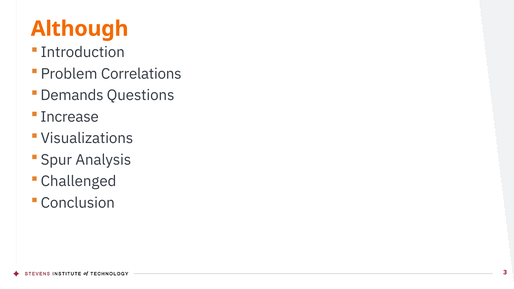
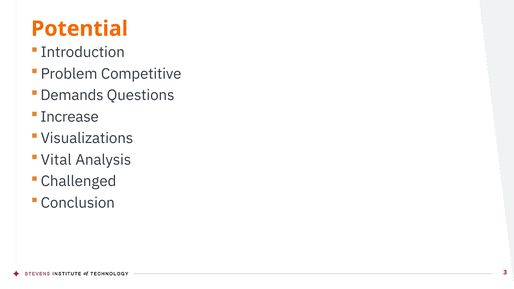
Although: Although -> Potential (80, 29)
Correlations: Correlations -> Competitive (141, 74)
Spur: Spur -> Vital (56, 160)
